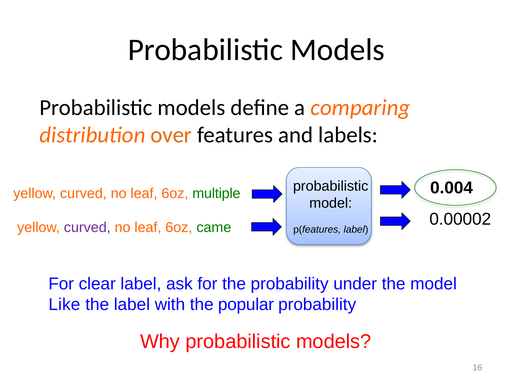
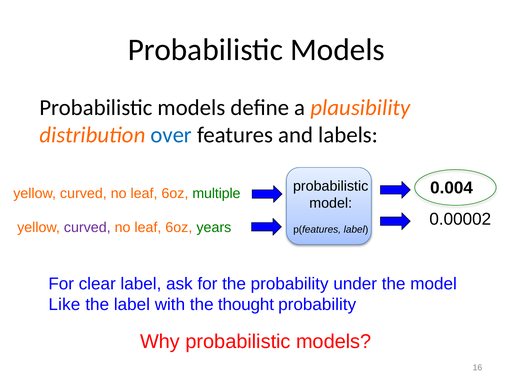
comparing: comparing -> plausibility (360, 108)
over colour: orange -> blue (171, 135)
came: came -> years (214, 227)
popular: popular -> thought (246, 304)
